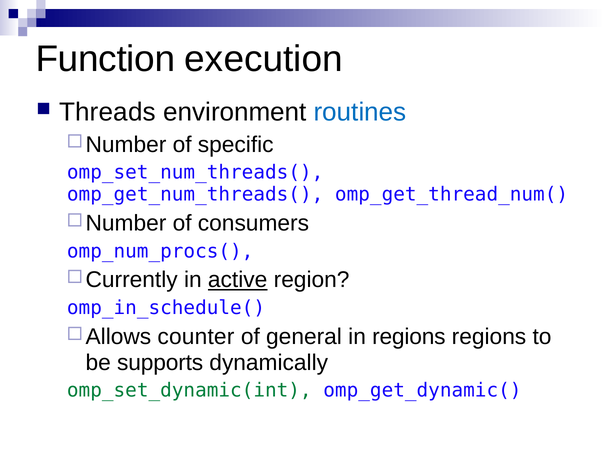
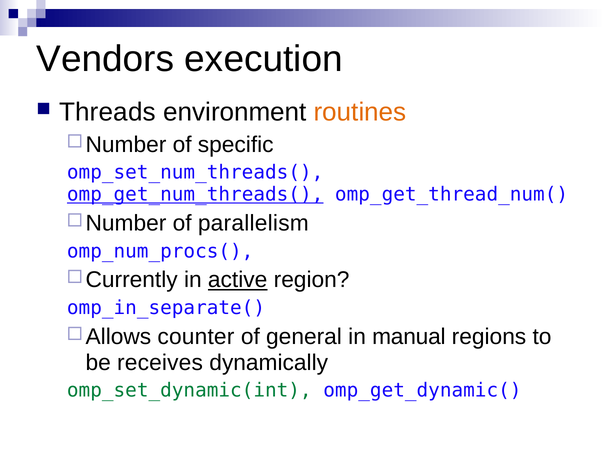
Function: Function -> Vendors (105, 59)
routines colour: blue -> orange (360, 112)
omp_get_num_threads( underline: none -> present (195, 195)
consumers: consumers -> parallelism (253, 224)
omp_in_schedule(: omp_in_schedule( -> omp_in_separate( (166, 308)
in regions: regions -> manual (409, 337)
supports: supports -> receives (160, 363)
